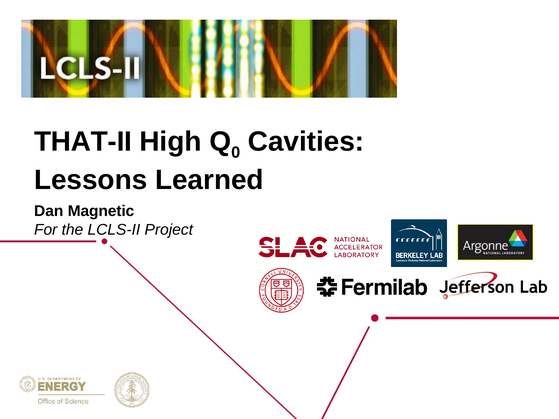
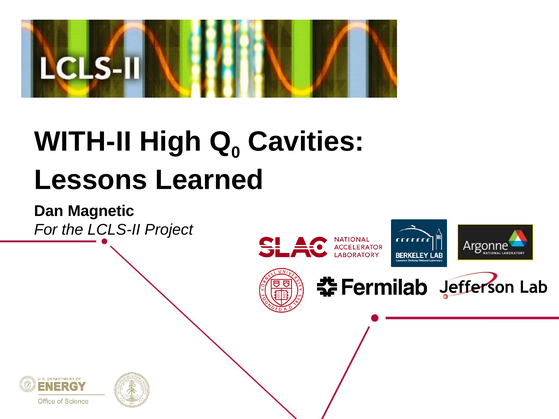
THAT-II: THAT-II -> WITH-II (83, 142)
